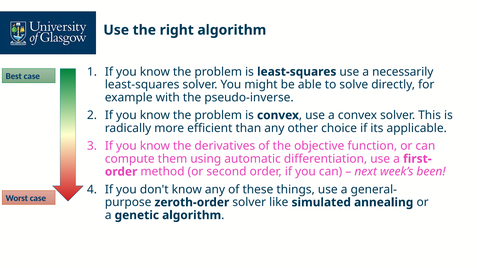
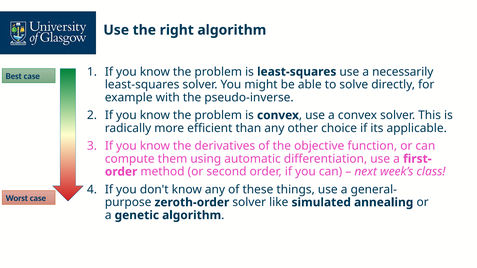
been: been -> class (431, 172)
